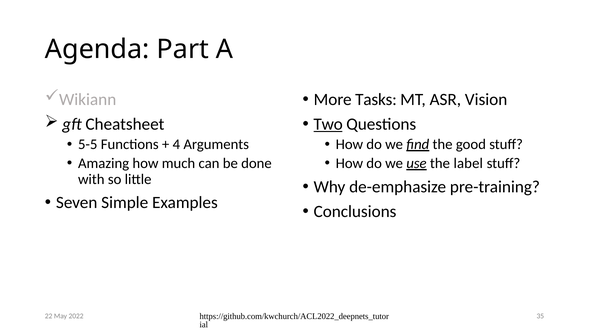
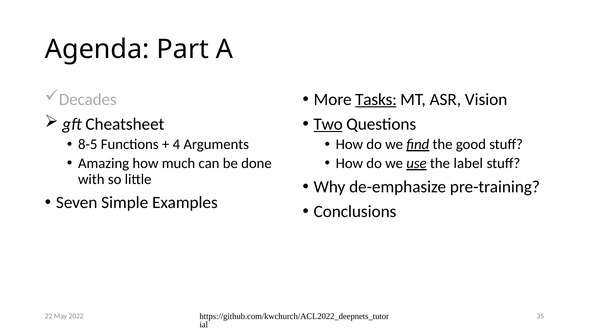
Wikiann: Wikiann -> Decades (88, 100)
Tasks underline: none -> present (376, 100)
5-5: 5-5 -> 8-5 (88, 145)
